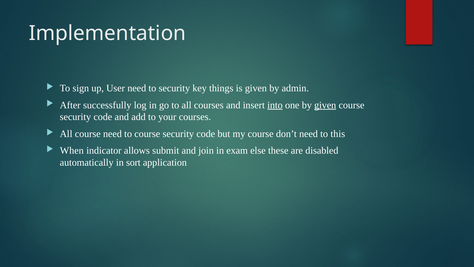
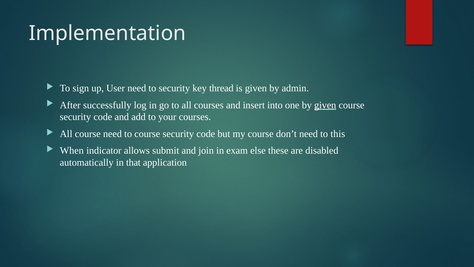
things: things -> thread (221, 88)
into underline: present -> none (275, 105)
sort: sort -> that (133, 162)
